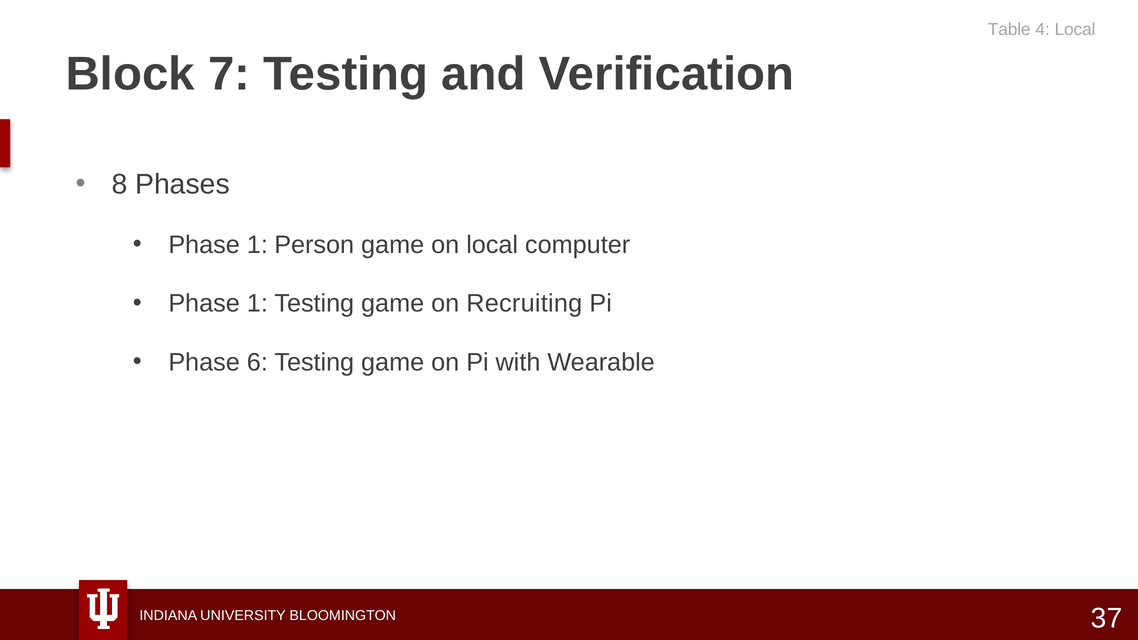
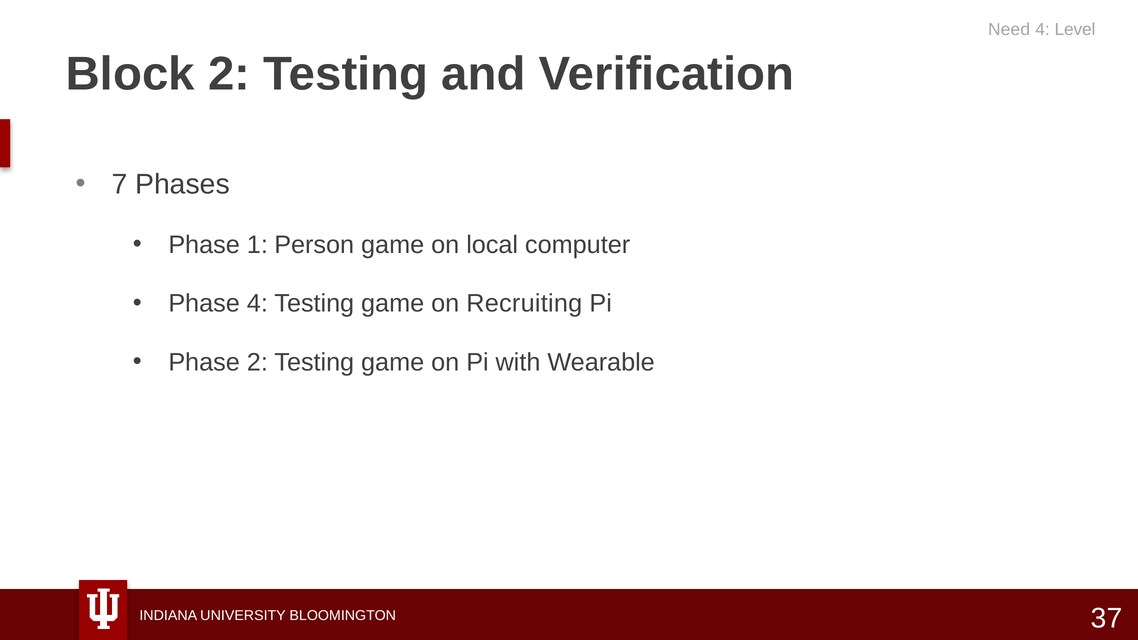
Table: Table -> Need (1009, 30)
4 Local: Local -> Level (1075, 30)
Block 7: 7 -> 2 (229, 74)
8: 8 -> 7 (119, 185)
1: 1 -> 4 (257, 304)
Phase 6: 6 -> 2 (257, 362)
